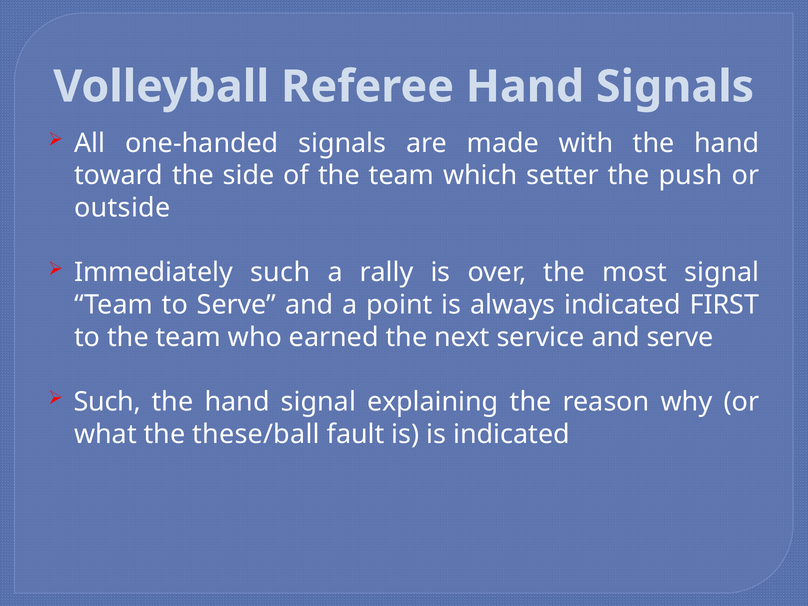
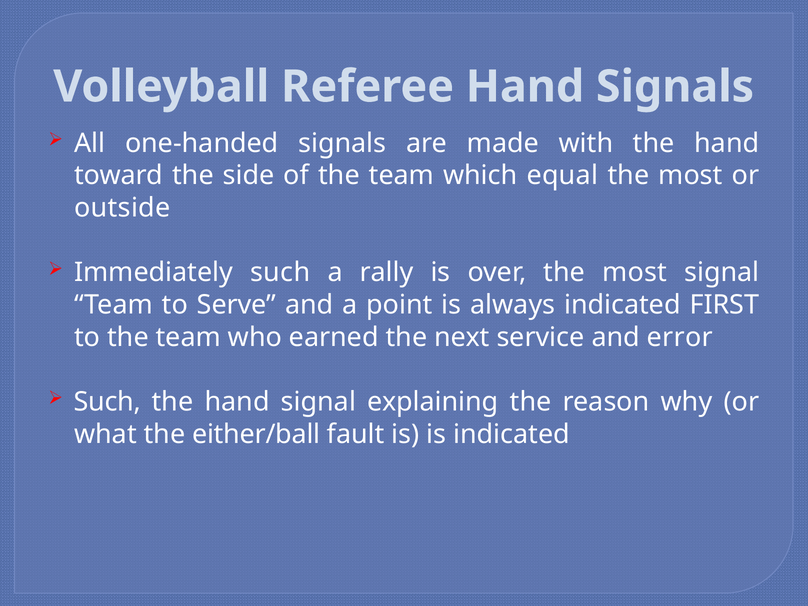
setter: setter -> equal (562, 176)
push: push -> most (691, 176)
and serve: serve -> error (680, 337)
these/ball: these/ball -> either/ball (256, 434)
